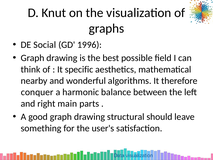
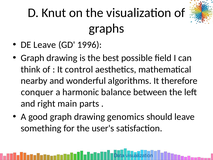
DE Social: Social -> Leave (45, 45)
specific: specific -> control (79, 69)
structural: structural -> genomics (126, 117)
